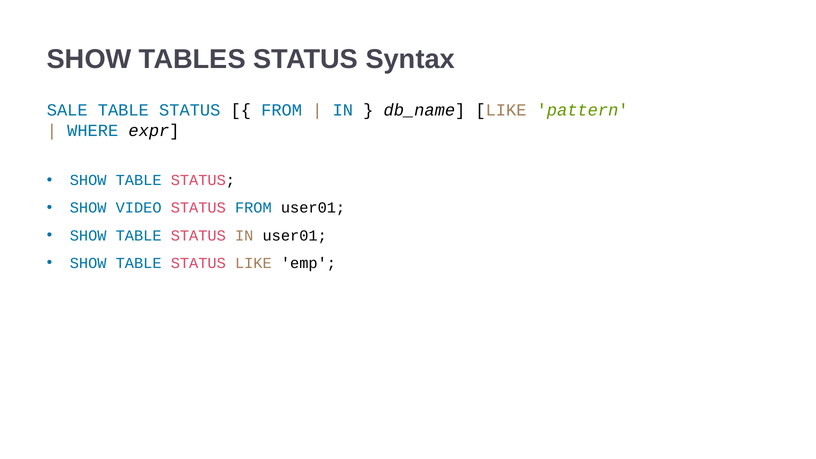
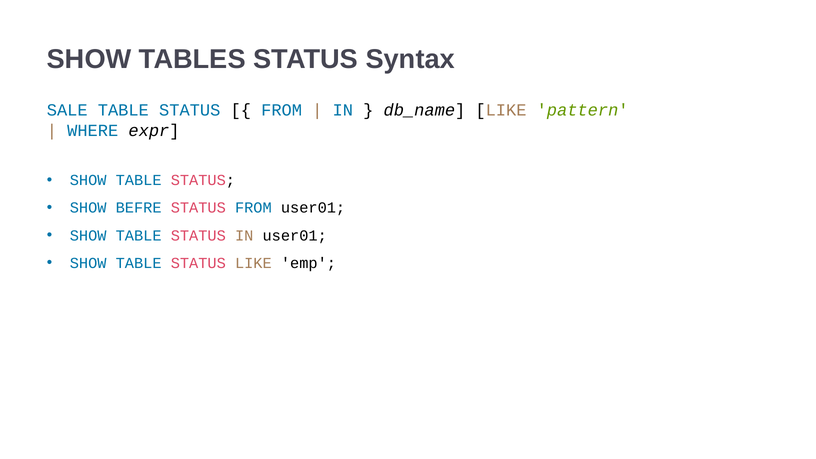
VIDEO: VIDEO -> BEFRE (139, 208)
